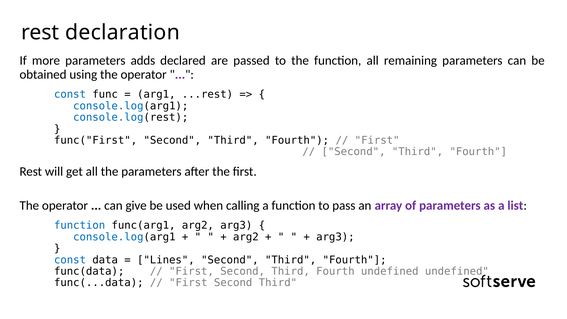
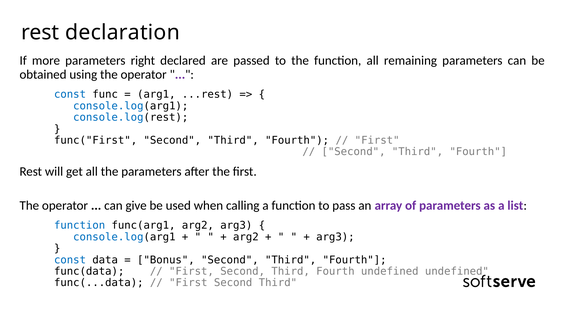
adds: adds -> right (143, 60)
Lines: Lines -> Bonus (166, 260)
